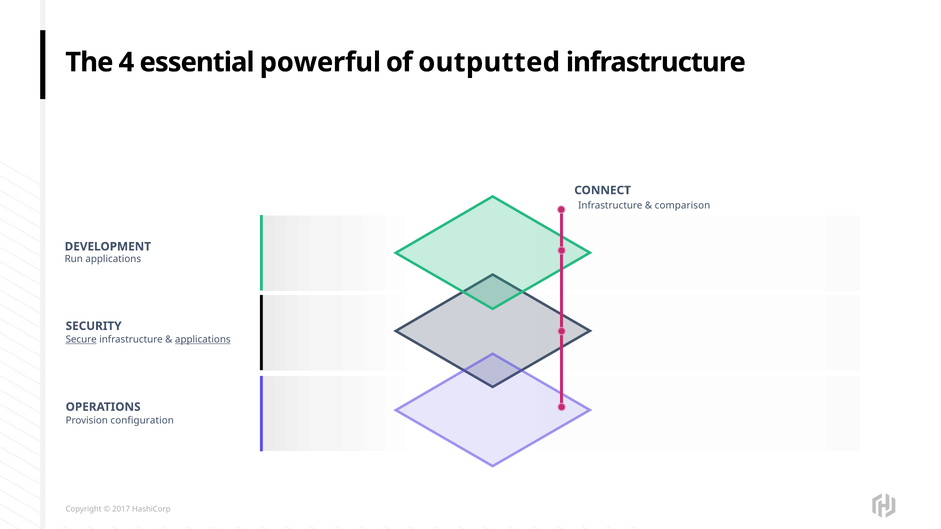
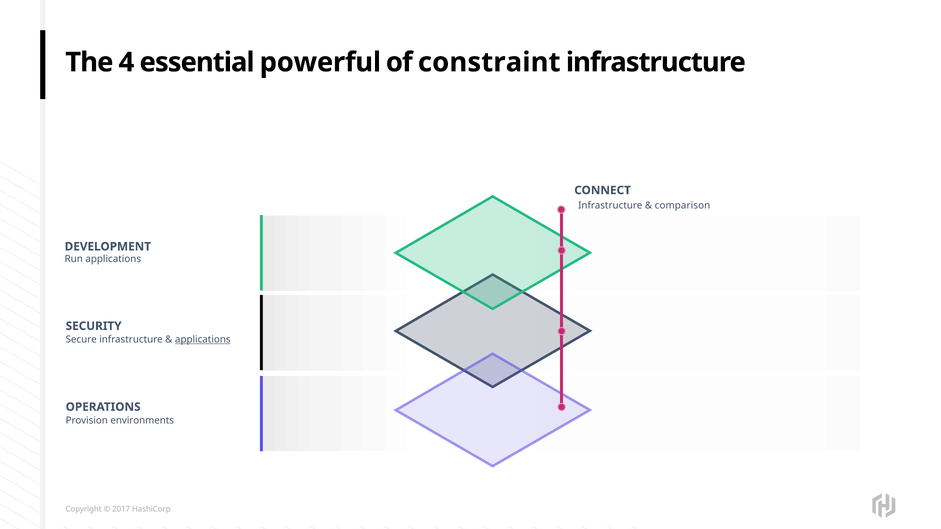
outputted: outputted -> constraint (489, 62)
Secure underline: present -> none (81, 340)
configuration: configuration -> environments (142, 421)
